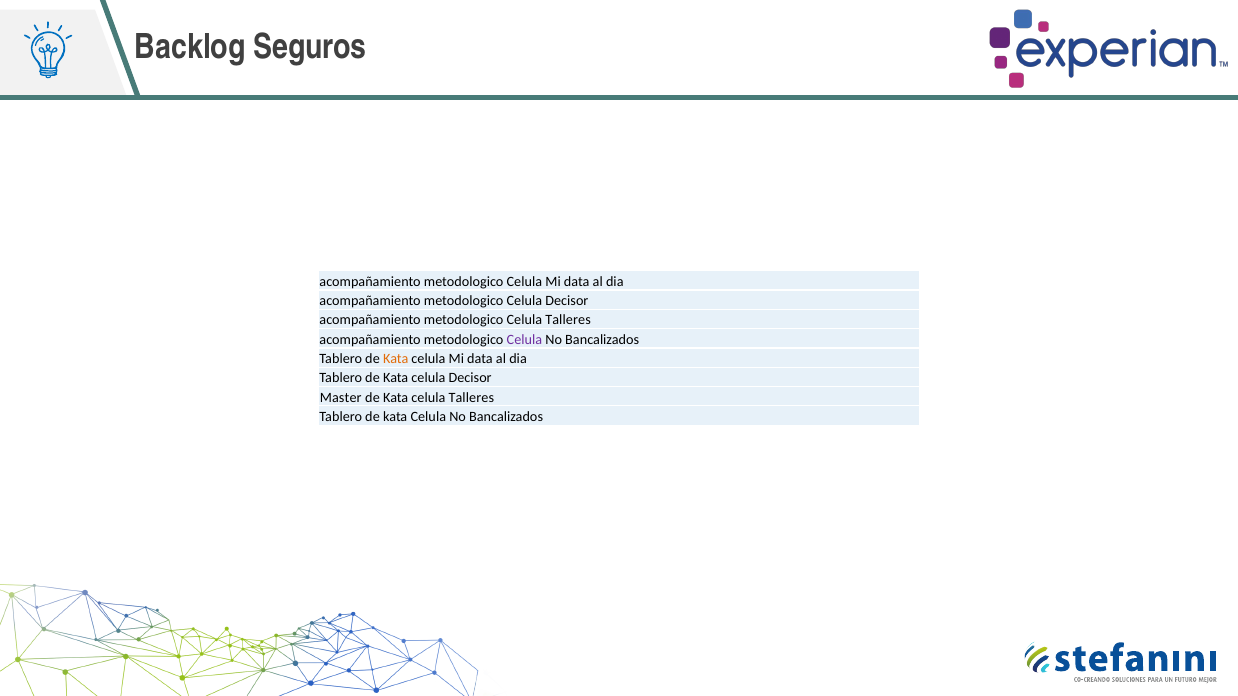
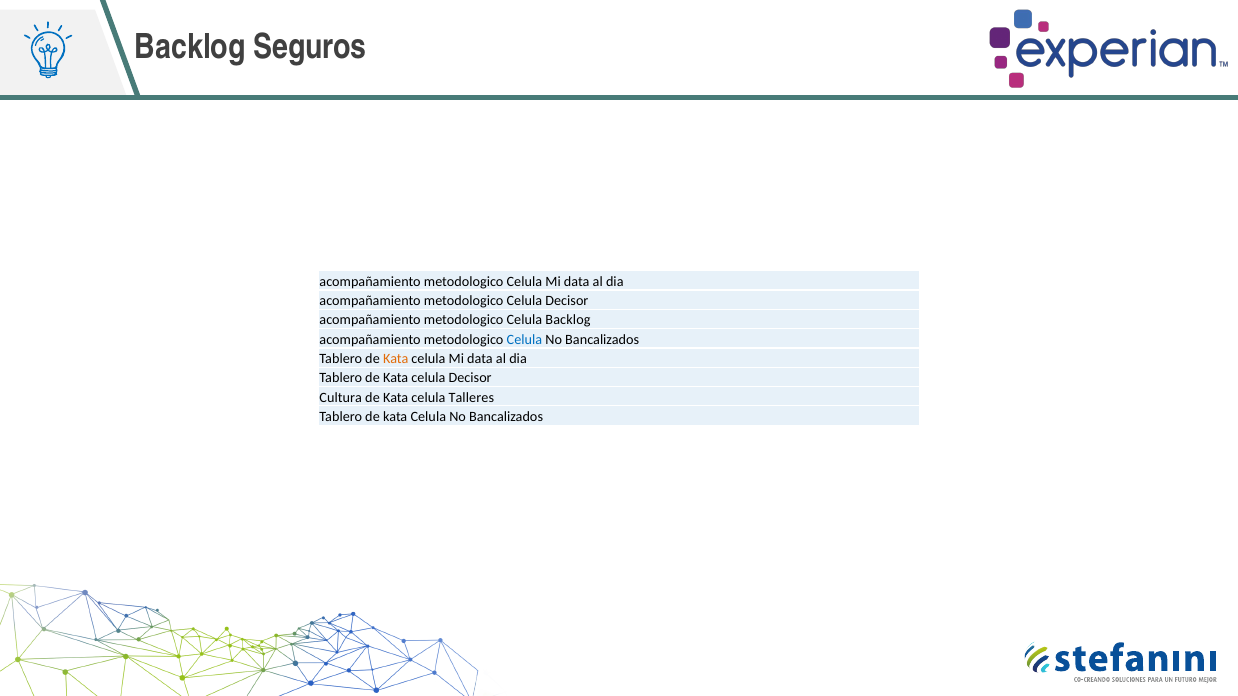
metodologico Celula Talleres: Talleres -> Backlog (568, 320)
Celula colour: purple -> blue (524, 340)
Master: Master -> Cultura (341, 398)
